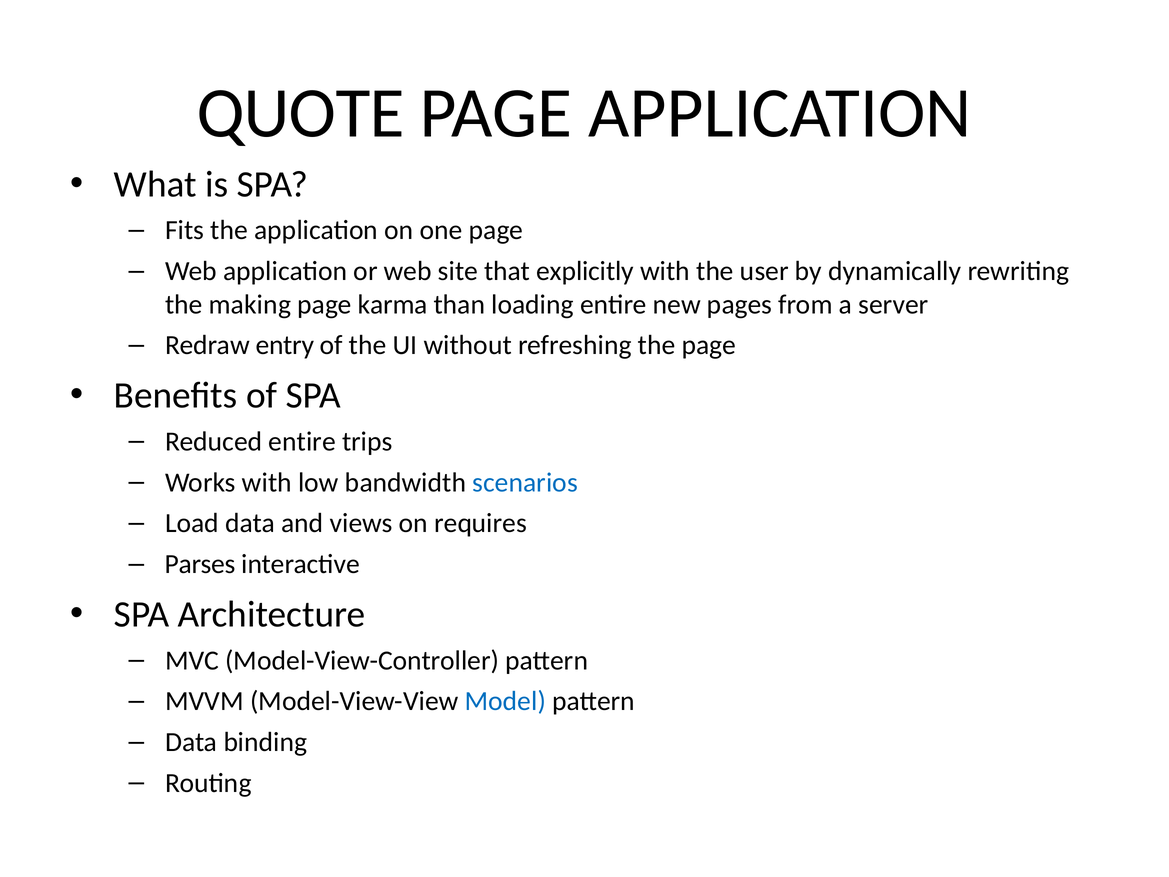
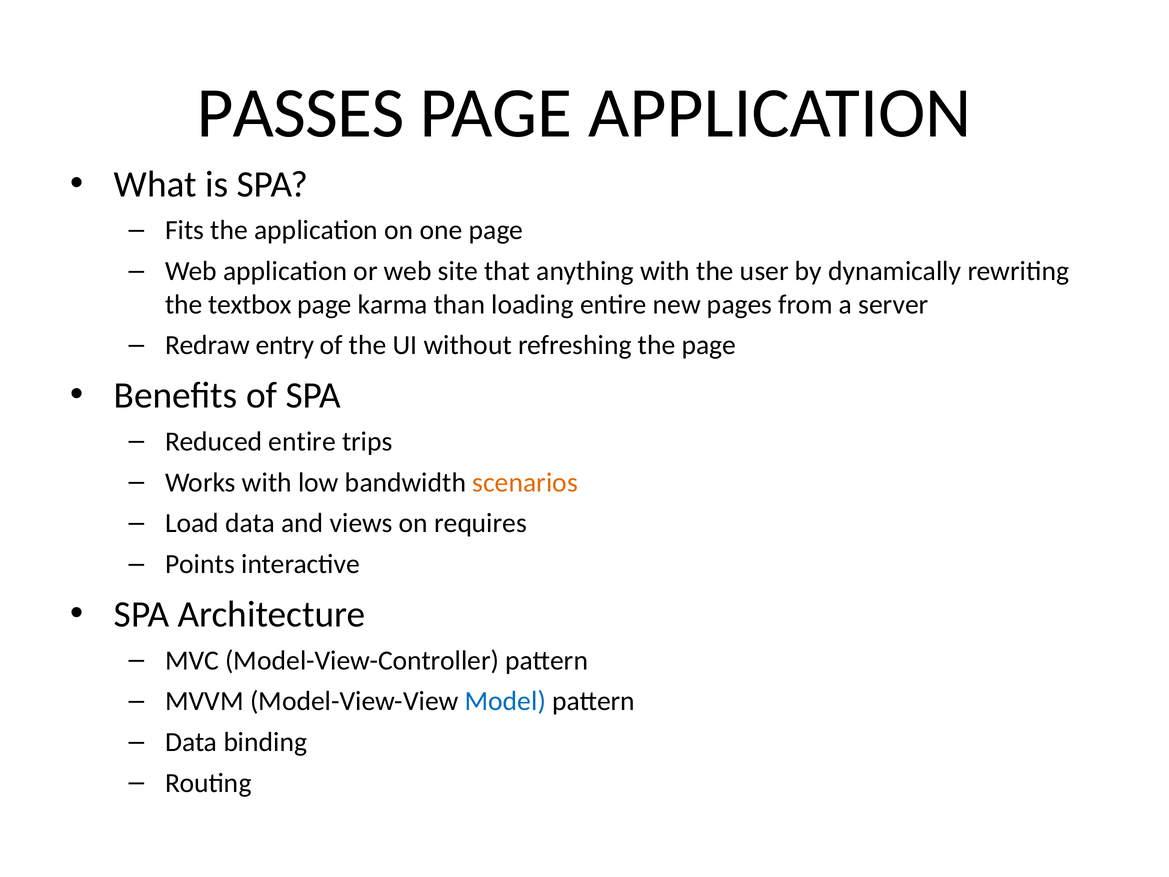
QUOTE: QUOTE -> PASSES (301, 113)
explicitly: explicitly -> anything (585, 271)
making: making -> textbox (250, 304)
scenarios colour: blue -> orange (525, 482)
Parses: Parses -> Points (200, 564)
